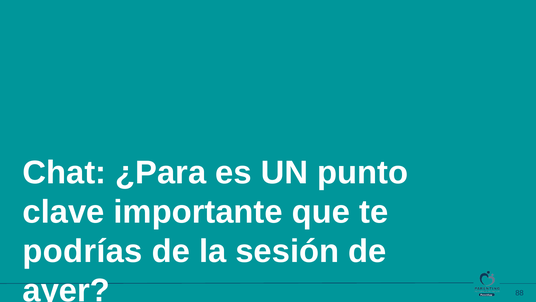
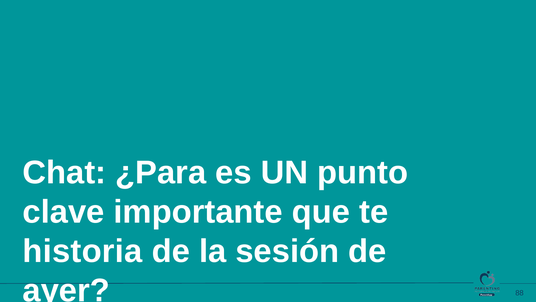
podrías: podrías -> historia (83, 251)
